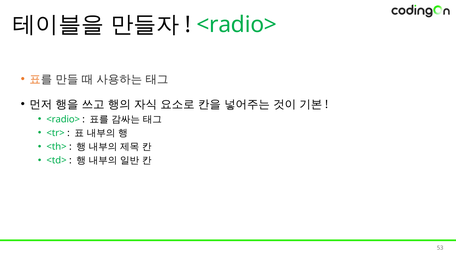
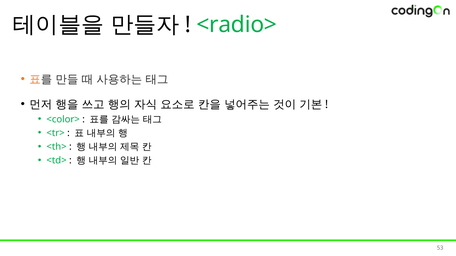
<radio>: <radio> -> <color> (63, 119)
